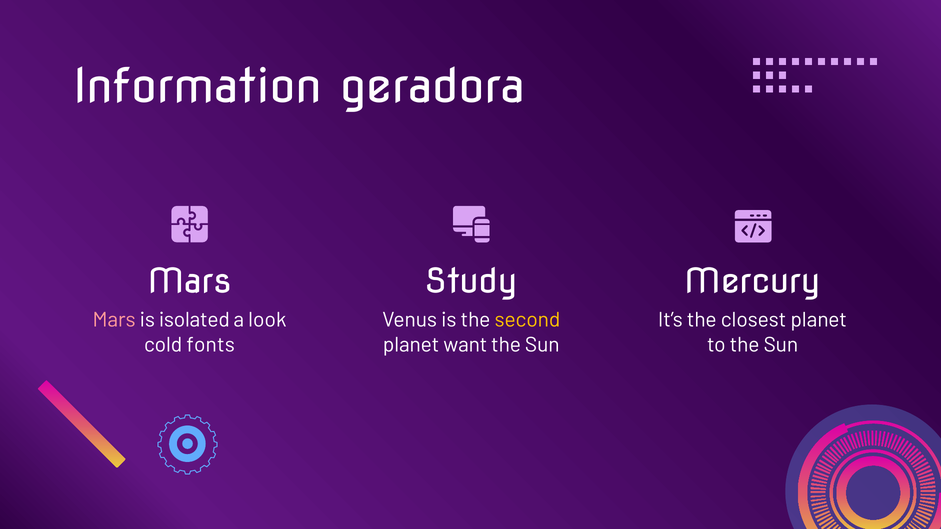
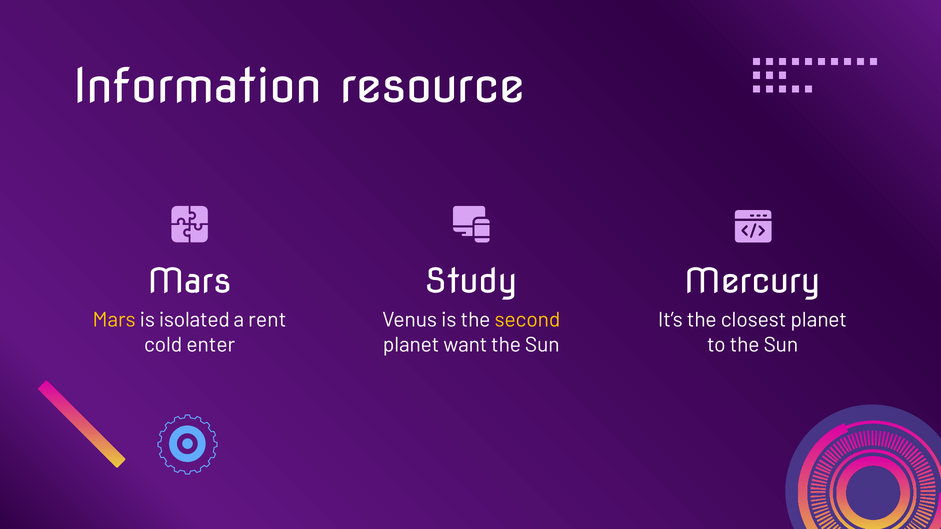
geradora: geradora -> resource (433, 87)
Mars colour: pink -> yellow (114, 320)
look: look -> rent (267, 320)
fonts: fonts -> enter (211, 345)
